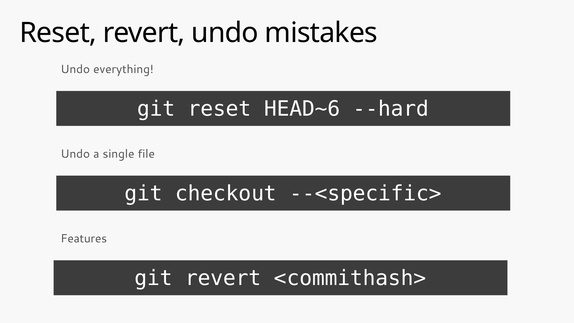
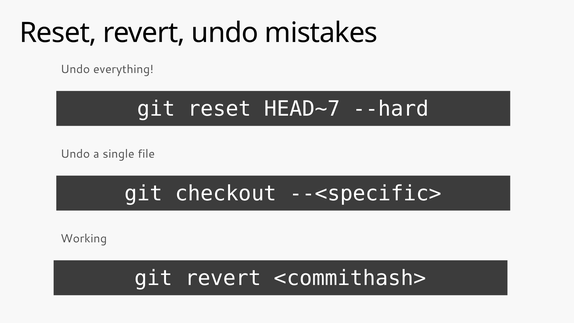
HEAD~6: HEAD~6 -> HEAD~7 (302, 109)
Features: Features -> Working (84, 239)
